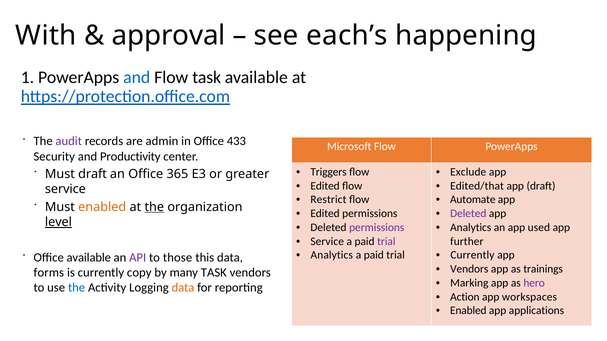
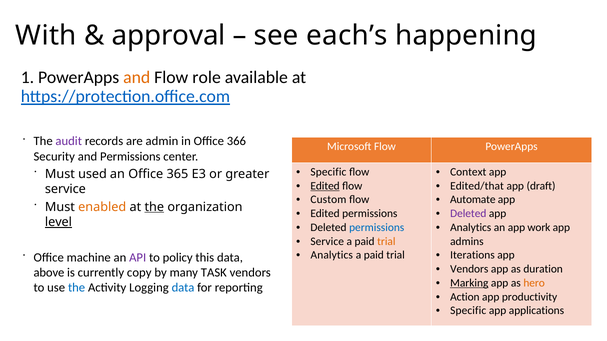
and colour: blue -> orange (137, 77)
Flow task: task -> role (207, 77)
433: 433 -> 366 (236, 141)
and Productivity: Productivity -> Permissions (130, 157)
Triggers: Triggers -> Specific (328, 172)
Exclude: Exclude -> Context (468, 172)
Must draft: draft -> used (92, 174)
Edited underline: none -> present (325, 186)
Restrict: Restrict -> Custom (328, 200)
permissions colour: purple -> blue (377, 228)
used: used -> work (539, 228)
trial colour: purple -> orange (386, 242)
further: further -> admins (467, 242)
Currently: Currently -> Iterations (472, 255)
Office available: available -> machine (89, 258)
those: those -> policy (178, 258)
trainings: trainings -> duration (543, 269)
forms: forms -> above (49, 273)
Marking underline: none -> present (469, 283)
hero colour: purple -> orange (534, 283)
data colour: orange -> blue (183, 288)
workspaces: workspaces -> productivity (530, 297)
Enabled: Enabled -> Specific (468, 311)
